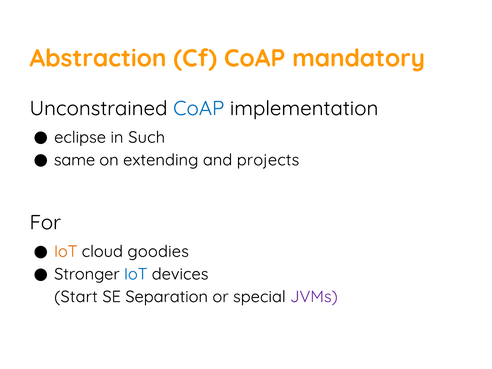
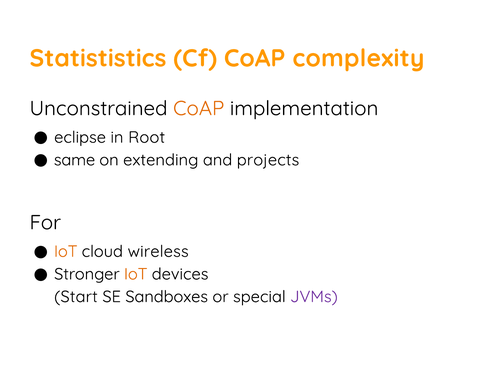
Abstraction: Abstraction -> Statististics (98, 58)
mandatory: mandatory -> complexity (358, 58)
CoAP colour: blue -> orange (199, 108)
Such: Such -> Root (147, 137)
goodies: goodies -> wireless (158, 251)
IoT colour: blue -> orange (136, 274)
Separation: Separation -> Sandboxes (167, 297)
